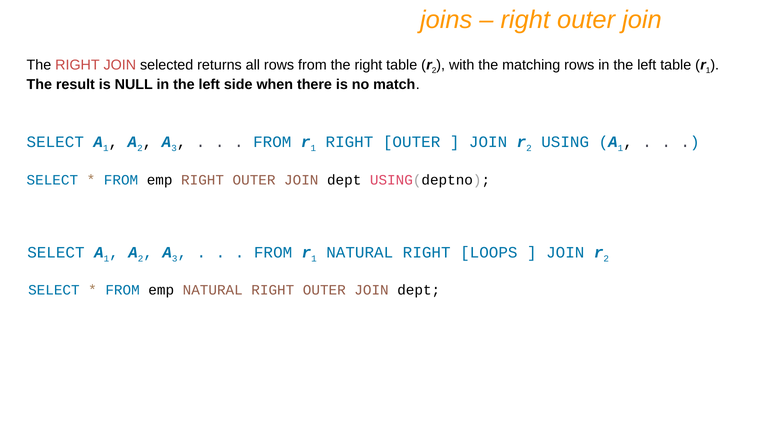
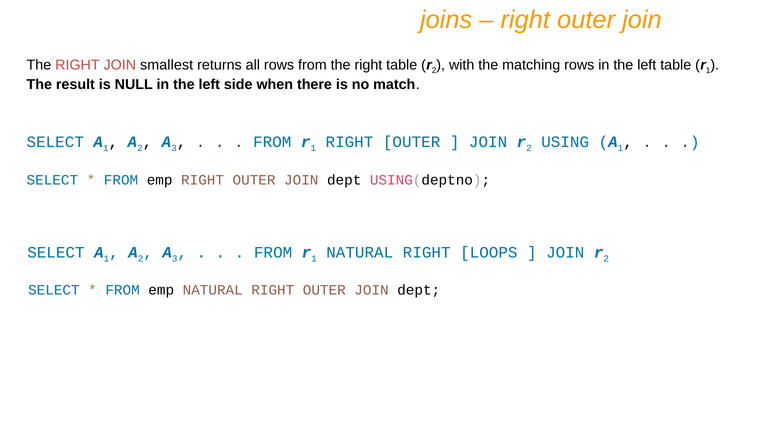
selected: selected -> smallest (167, 65)
